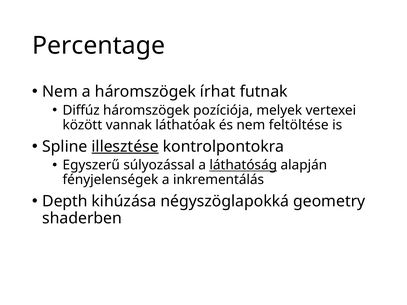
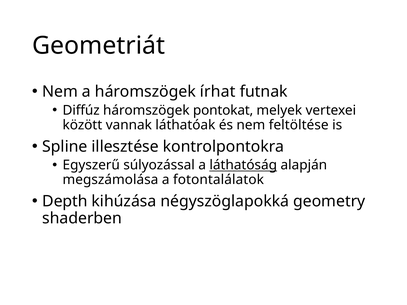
Percentage: Percentage -> Geometriát (99, 46)
pozíciója: pozíciója -> pontokat (223, 110)
illesztése underline: present -> none (125, 147)
fényjelenségek: fényjelenségek -> megszámolása (110, 180)
inkrementálás: inkrementálás -> fotontalálatok (218, 180)
